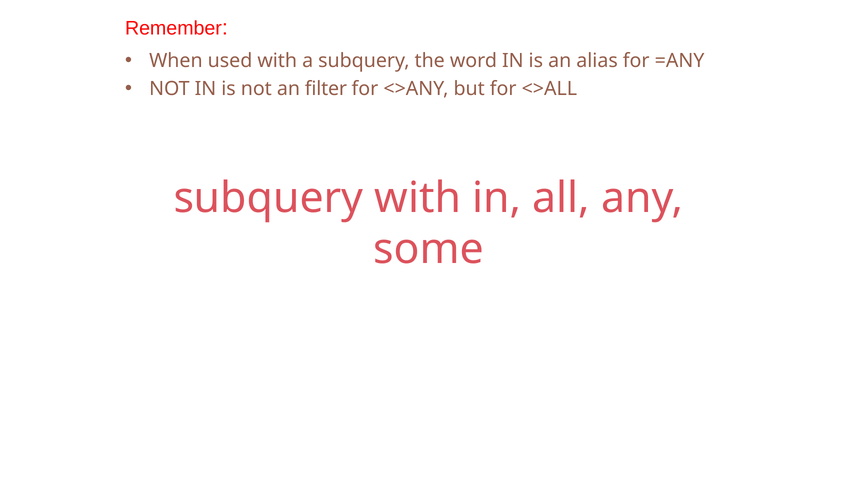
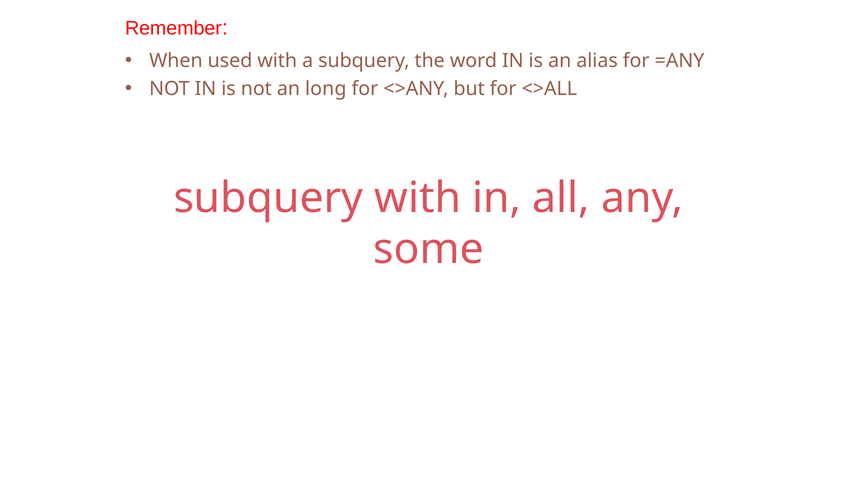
filter: filter -> long (326, 89)
